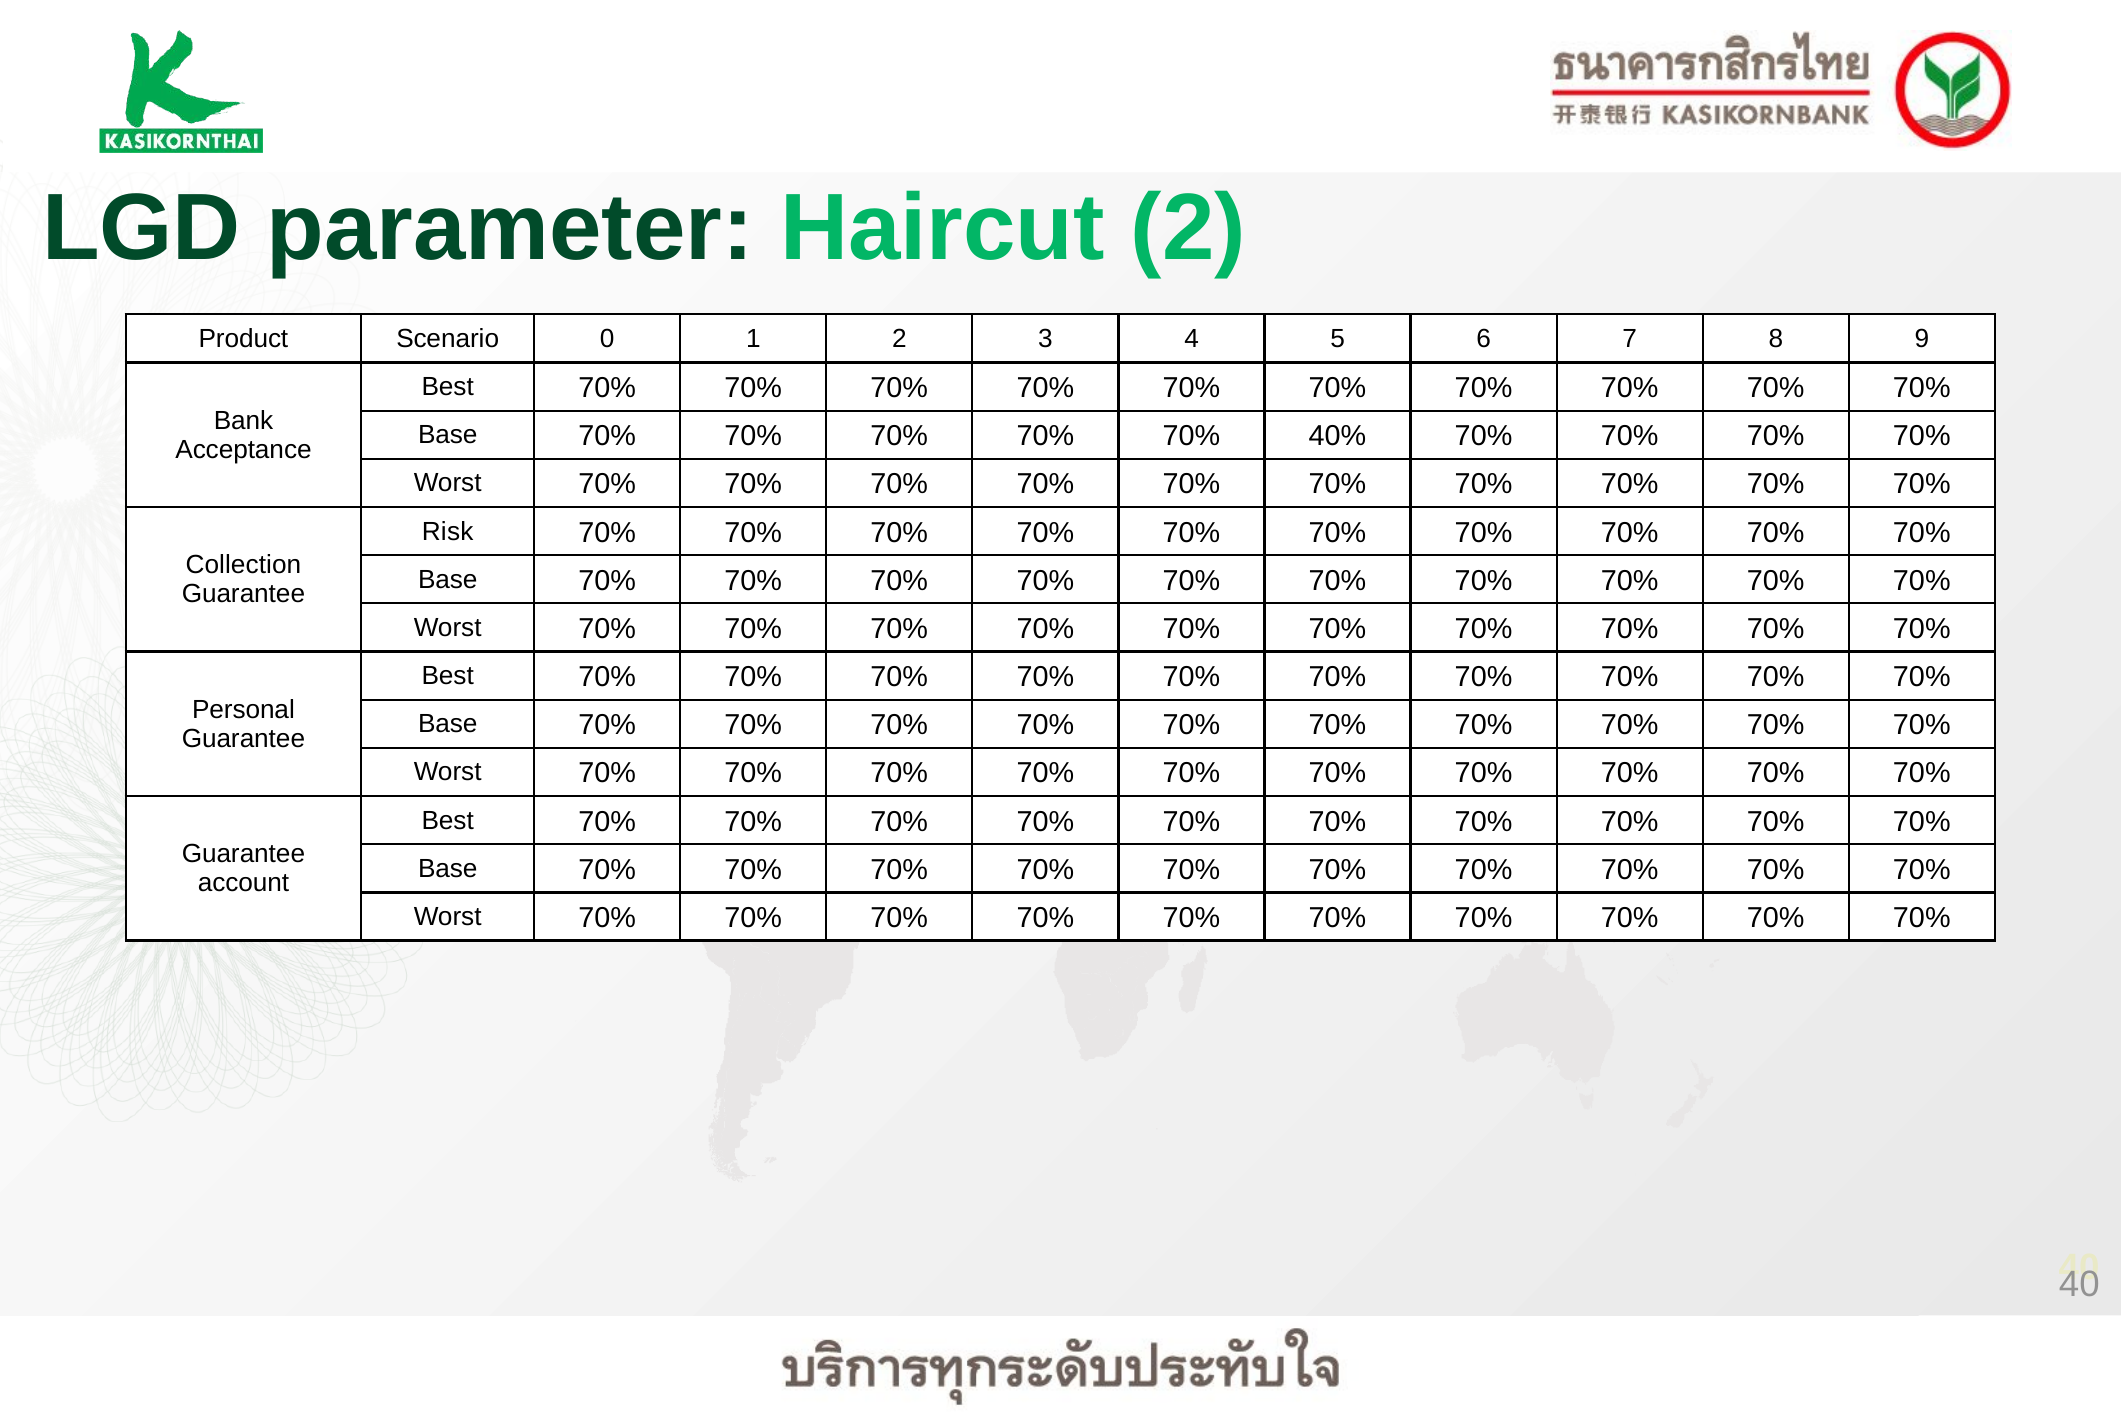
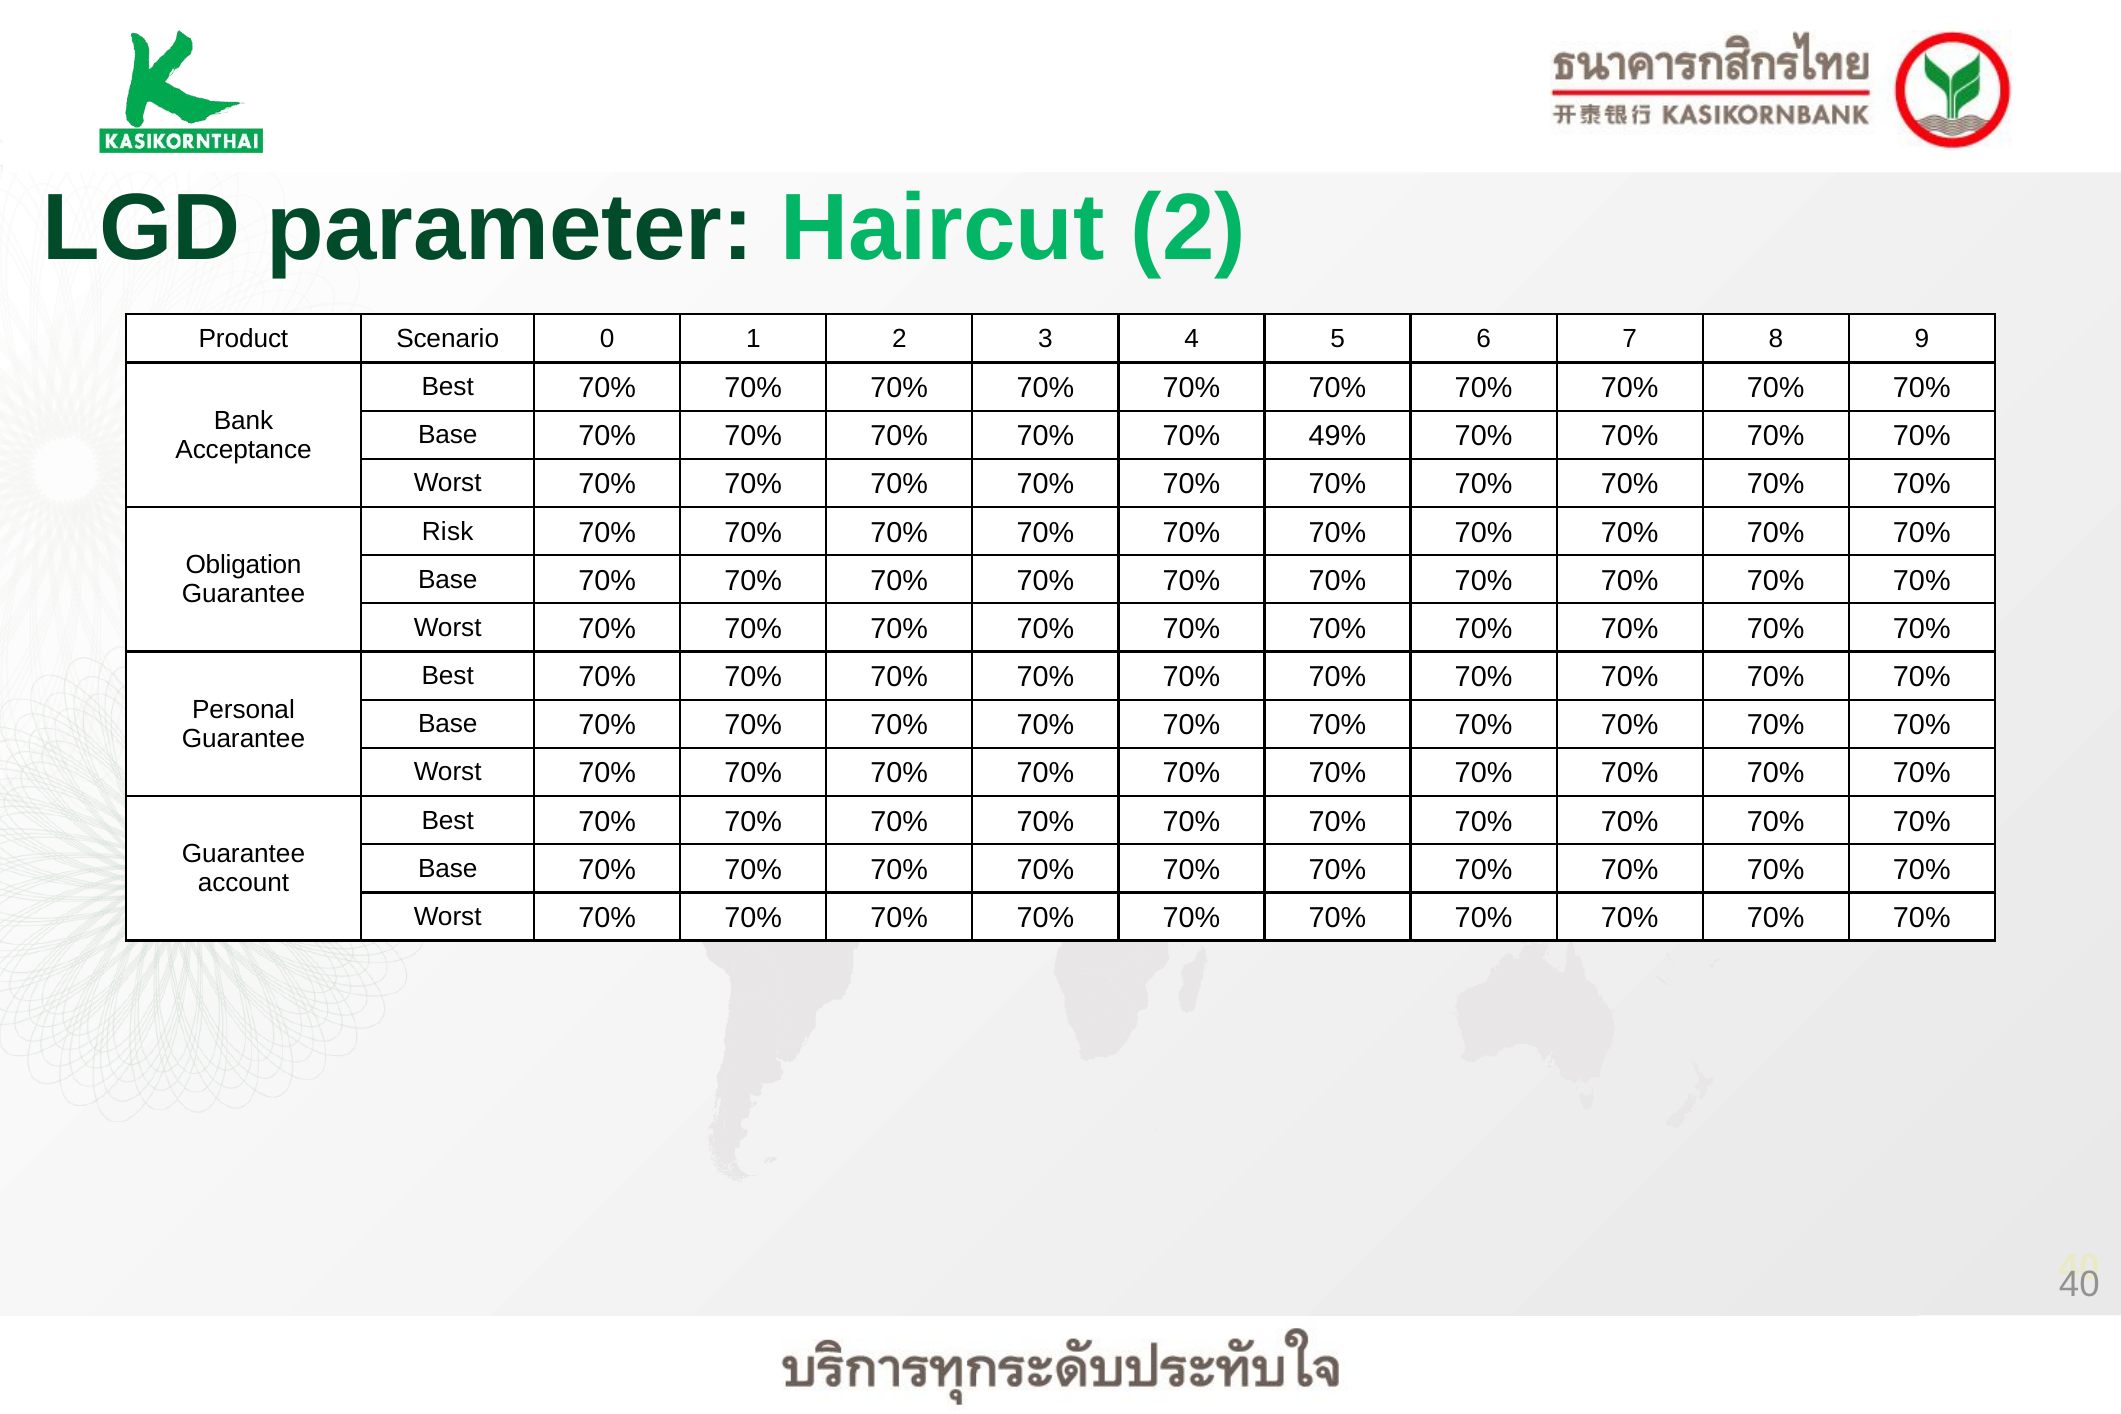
40%: 40% -> 49% (1337, 436)
Collection: Collection -> Obligation (244, 565)
